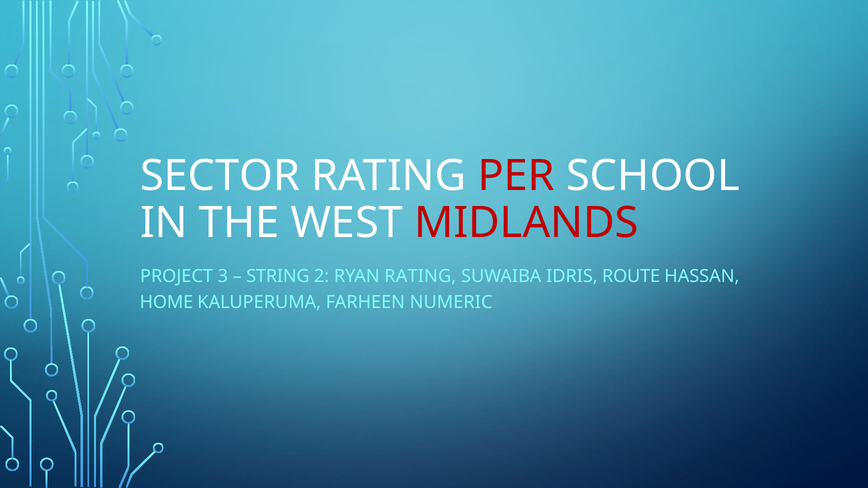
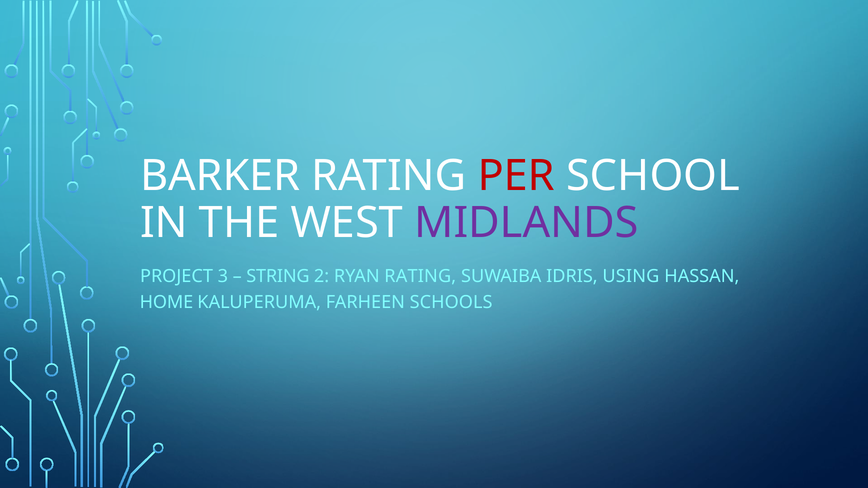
SECTOR: SECTOR -> BARKER (220, 176)
MIDLANDS colour: red -> purple (526, 223)
ROUTE: ROUTE -> USING (631, 276)
NUMERIC: NUMERIC -> SCHOOLS (451, 302)
